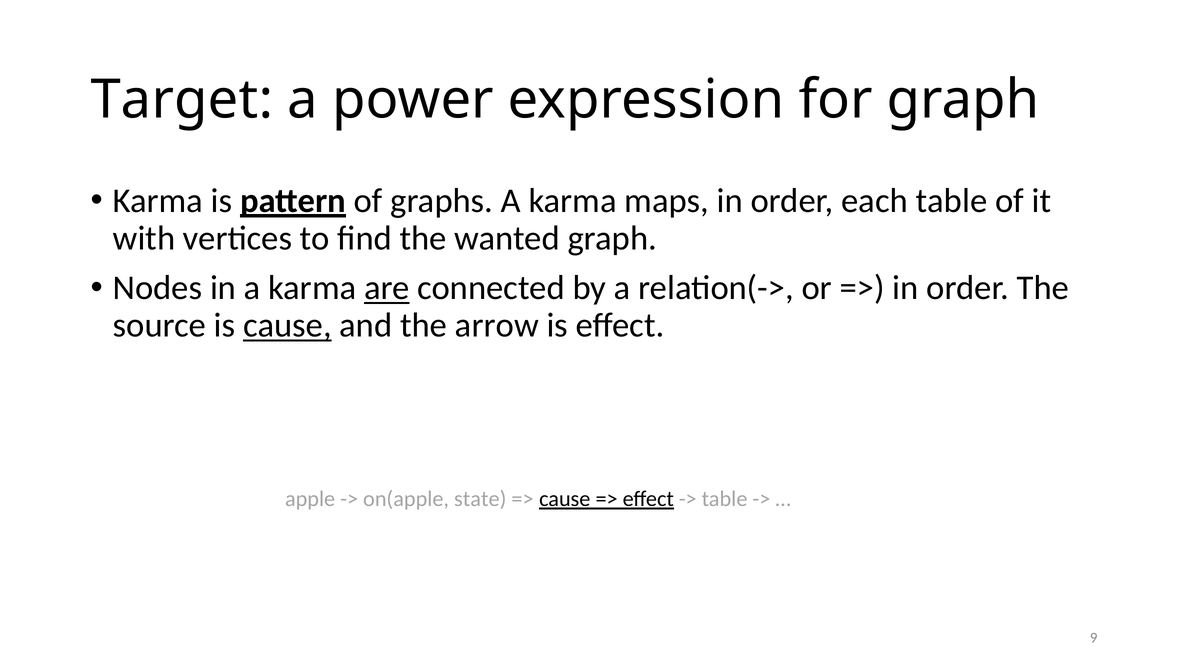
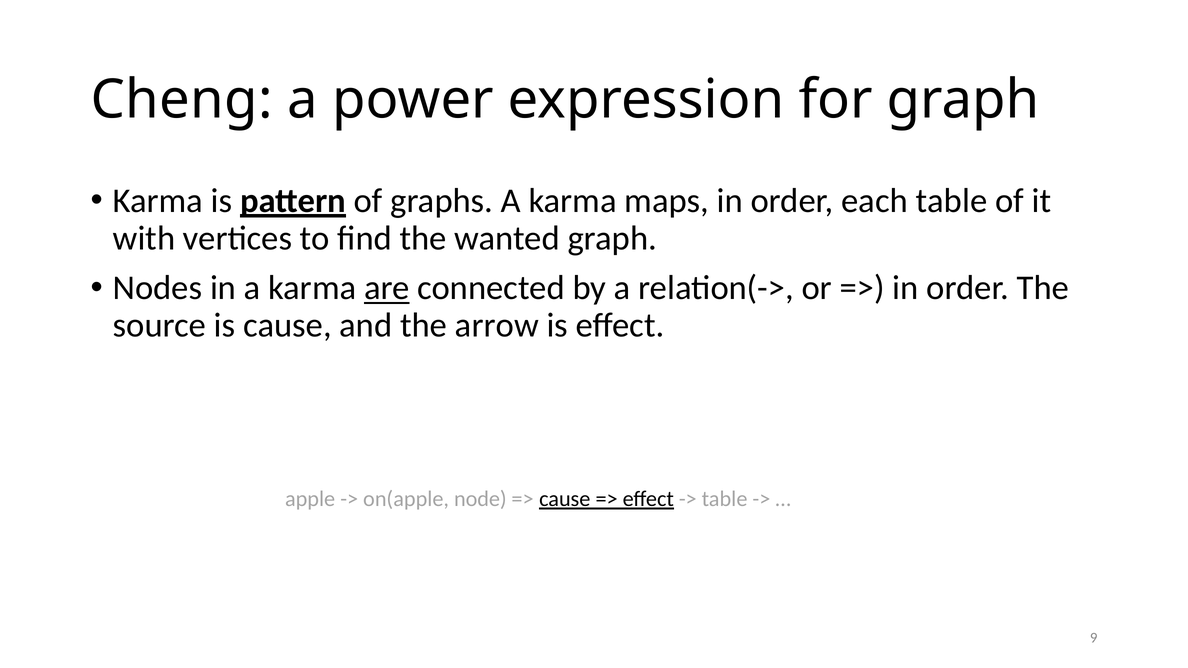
Target: Target -> Cheng (182, 100)
cause underline: present -> none (287, 326)
state: state -> node (480, 499)
